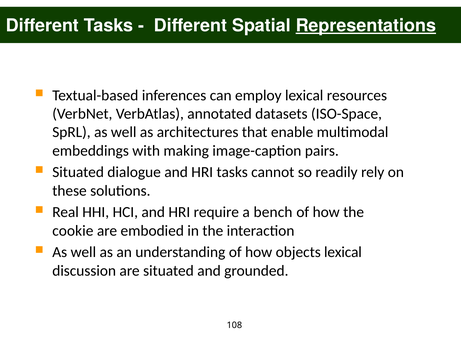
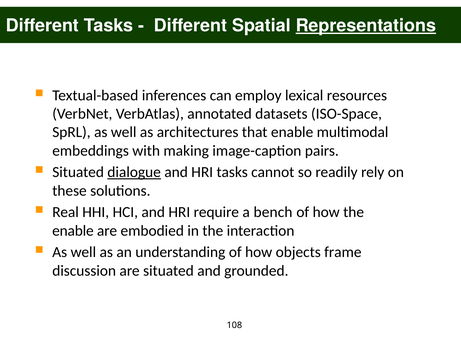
dialogue underline: none -> present (134, 173)
cookie: cookie -> enable (73, 231)
objects lexical: lexical -> frame (343, 253)
